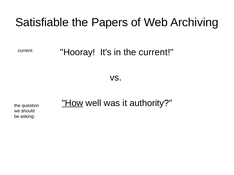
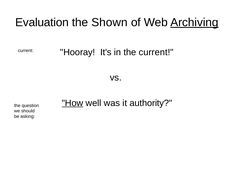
Satisfiable: Satisfiable -> Evaluation (42, 22)
Papers: Papers -> Shown (109, 22)
Archiving underline: none -> present (194, 22)
